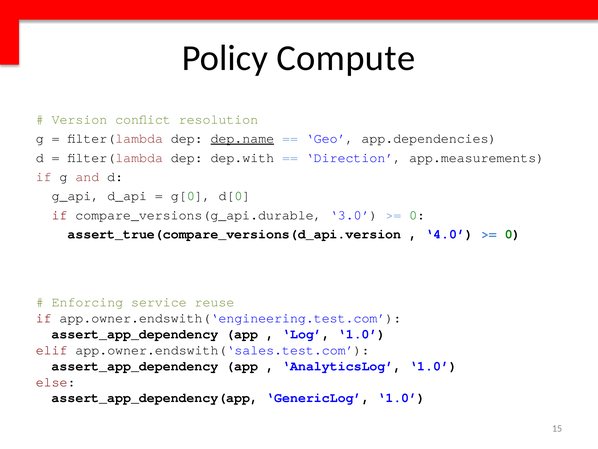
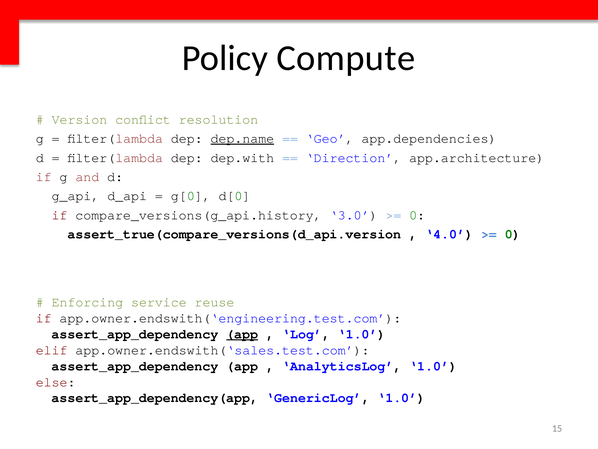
app.measurements: app.measurements -> app.architecture (477, 157)
compare_versions(g_api.durable: compare_versions(g_api.durable -> compare_versions(g_api.history (198, 215)
app underline: none -> present (242, 334)
